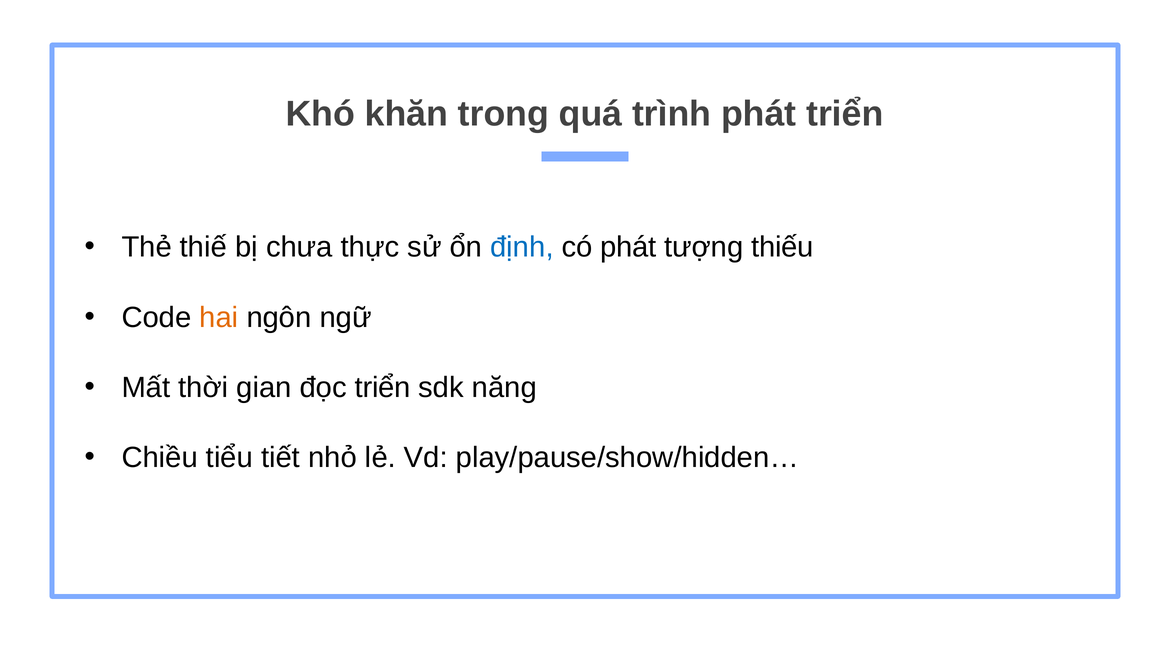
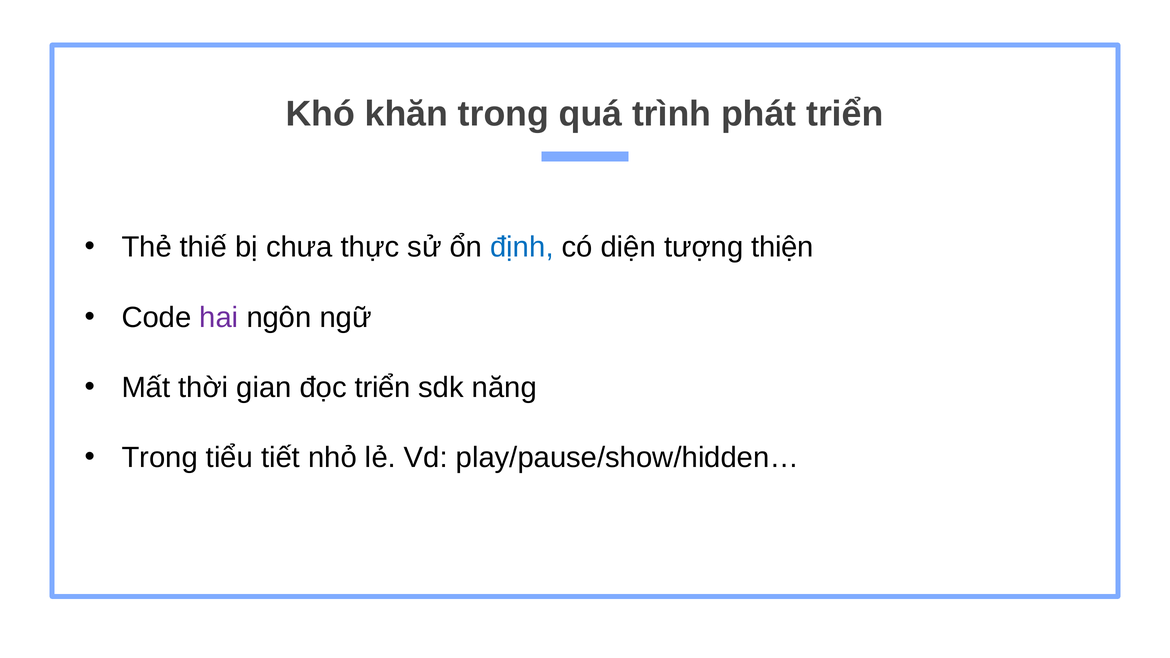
có phát: phát -> diện (628, 247)
thiếu: thiếu -> thiện (783, 247)
hai colour: orange -> purple (219, 317)
Chiều: Chiều -> Trong (160, 458)
